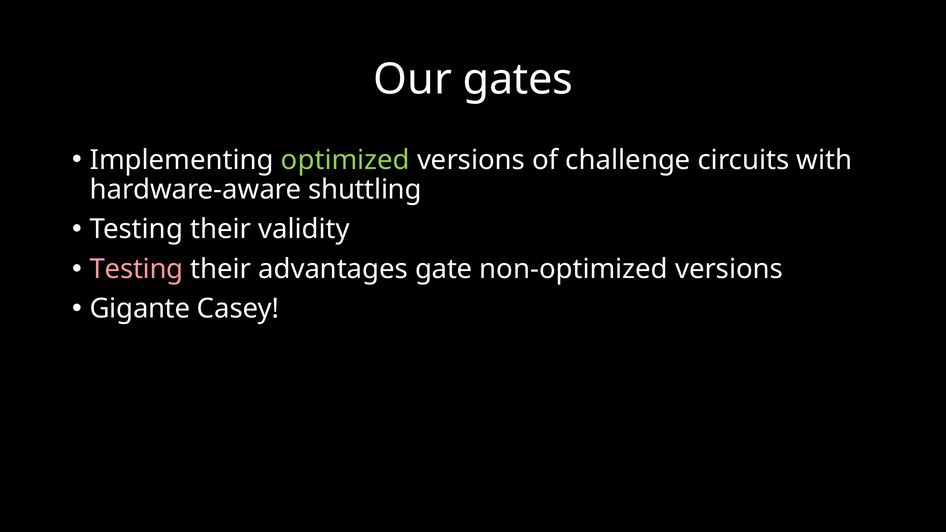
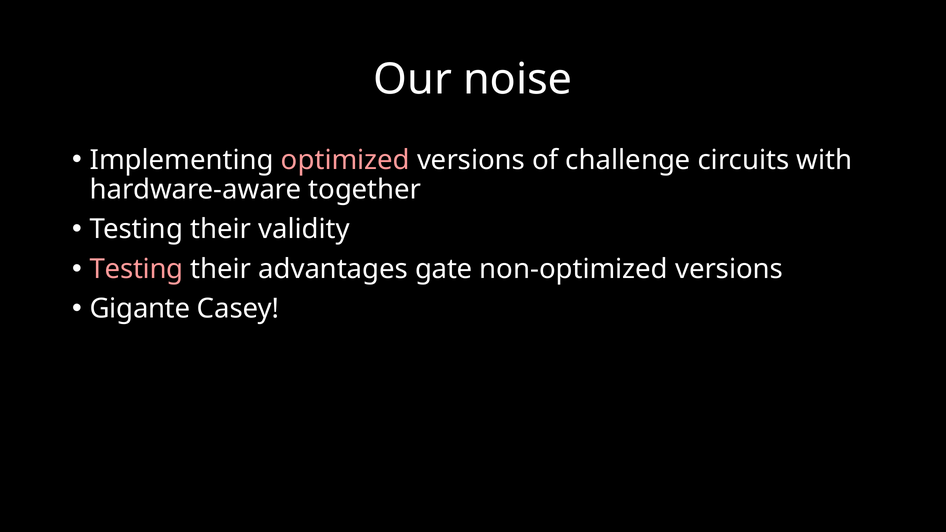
gates: gates -> noise (518, 79)
optimized colour: light green -> pink (345, 160)
shuttling: shuttling -> together (365, 190)
